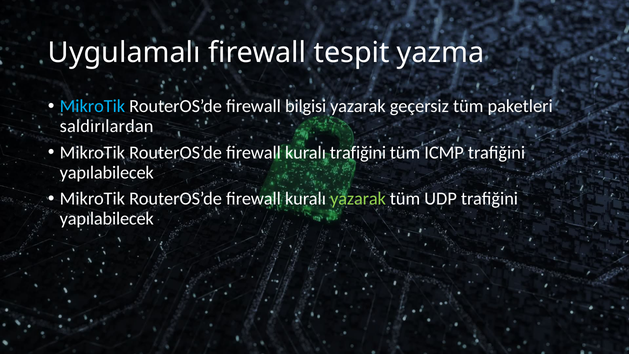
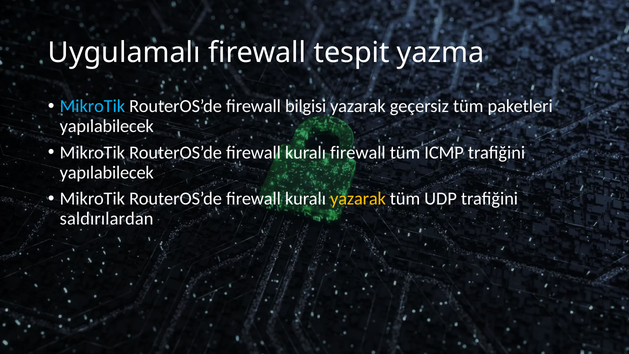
saldırılardan: saldırılardan -> yapılabilecek (107, 126)
kuralı trafiğini: trafiğini -> firewall (358, 153)
yazarak colour: light green -> yellow (358, 199)
yapılabilecek: yapılabilecek -> saldırılardan (107, 219)
